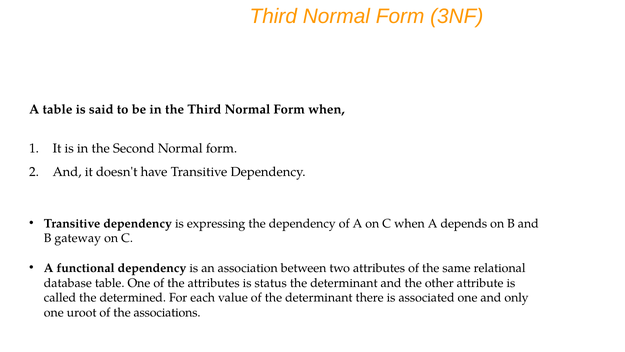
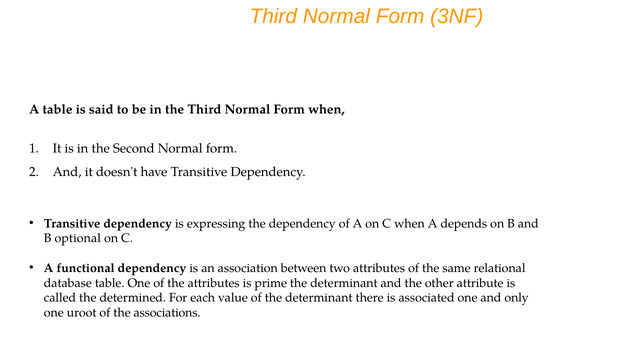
gateway: gateway -> optional (78, 238)
status: status -> prime (271, 283)
